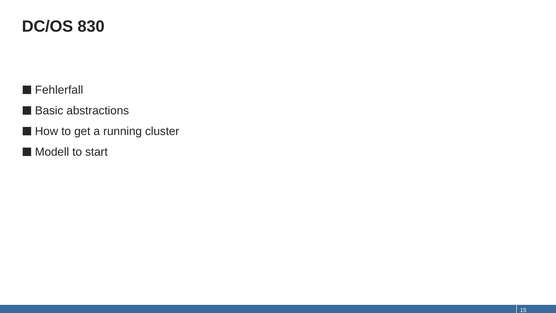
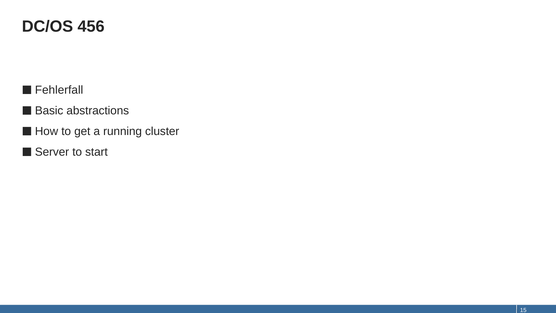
830: 830 -> 456 (91, 27)
Modell: Modell -> Server (52, 152)
